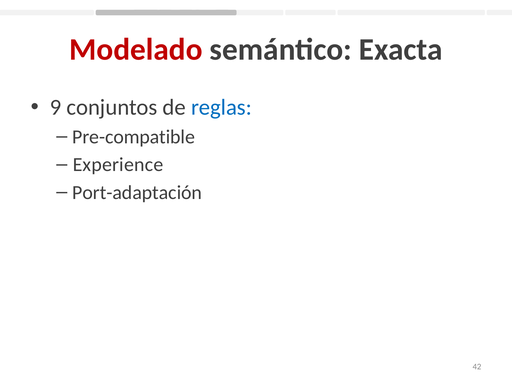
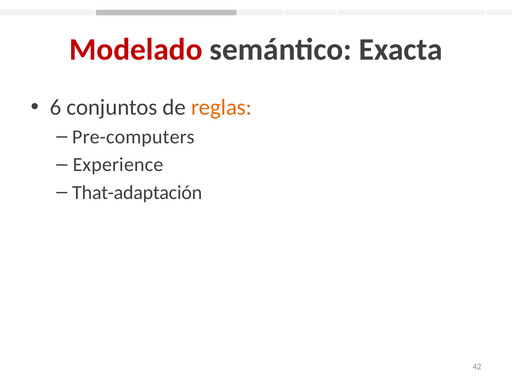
9: 9 -> 6 (56, 107)
reglas colour: blue -> orange (221, 107)
Pre-compatible: Pre-compatible -> Pre-computers (134, 137)
Port-adaptación: Port-adaptación -> That-adaptación (137, 192)
